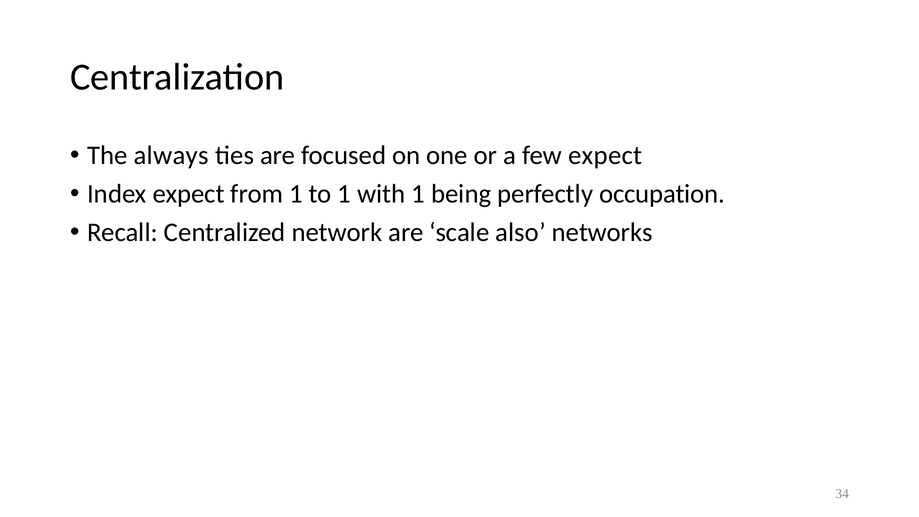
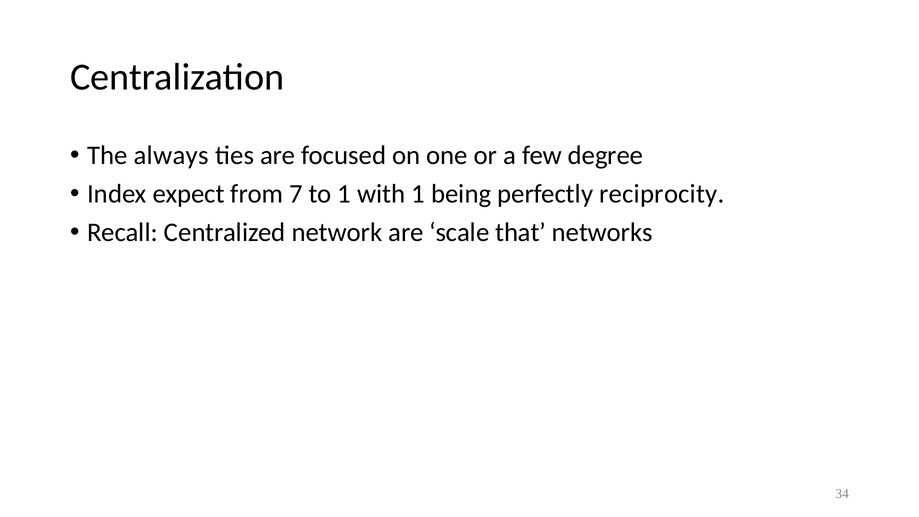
few expect: expect -> degree (606, 155)
from 1: 1 -> 7 (296, 194)
occupation: occupation -> reciprocity (662, 194)
also: also -> that (521, 232)
